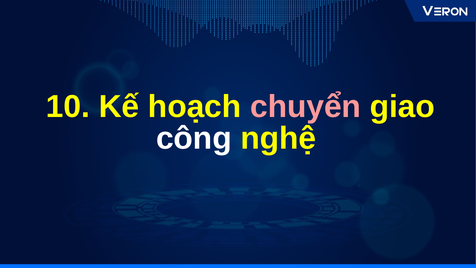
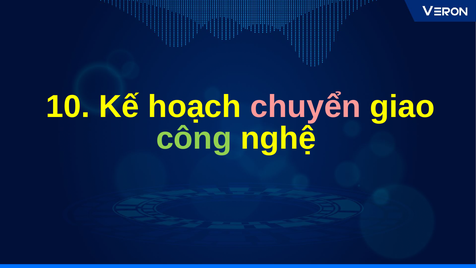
công colour: white -> light green (194, 138)
